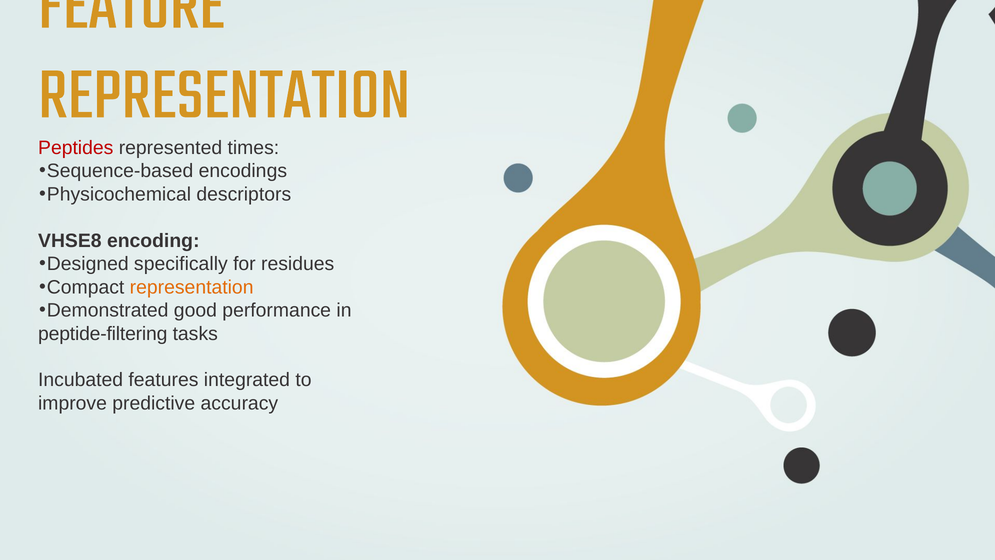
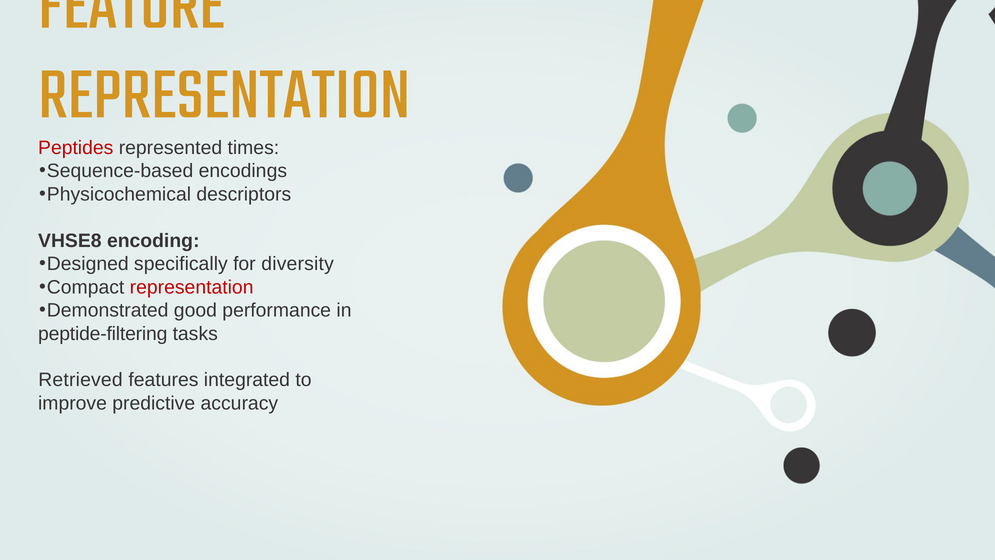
residues: residues -> diversity (298, 264)
representation colour: orange -> red (192, 287)
Incubated: Incubated -> Retrieved (80, 380)
